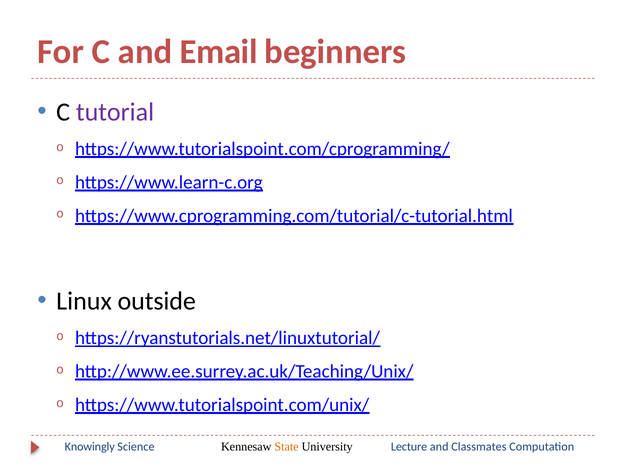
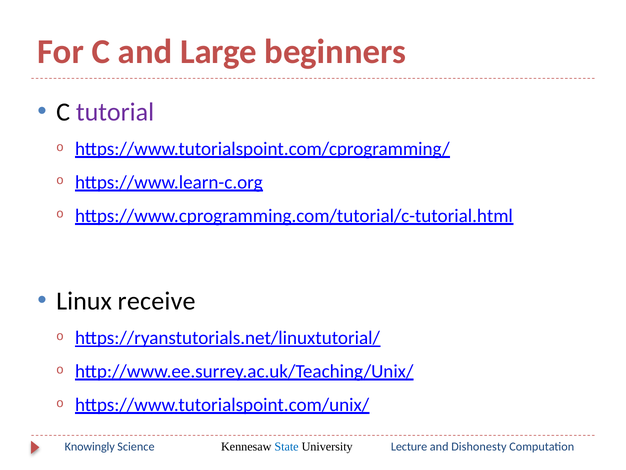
Email: Email -> Large (219, 52)
outside: outside -> receive (157, 301)
State colour: orange -> blue (287, 446)
Classmates: Classmates -> Dishonesty (479, 446)
